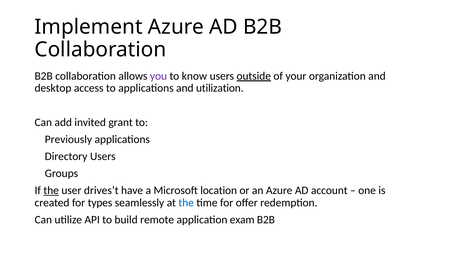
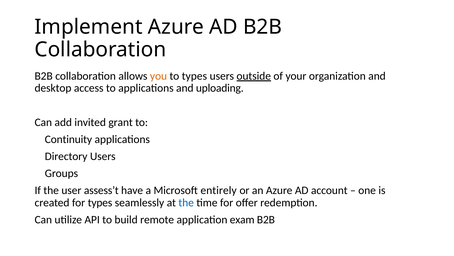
you colour: purple -> orange (158, 76)
to know: know -> types (194, 76)
utilization: utilization -> uploading (220, 88)
Previously: Previously -> Continuity (68, 139)
the underline: present -> none (51, 190)
drives’t: drives’t -> assess’t (101, 190)
location: location -> entirely (219, 190)
